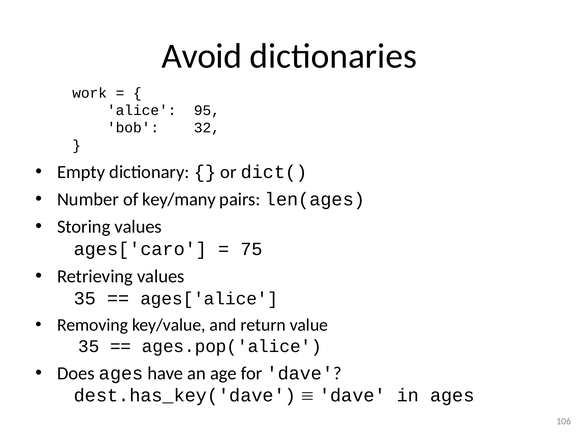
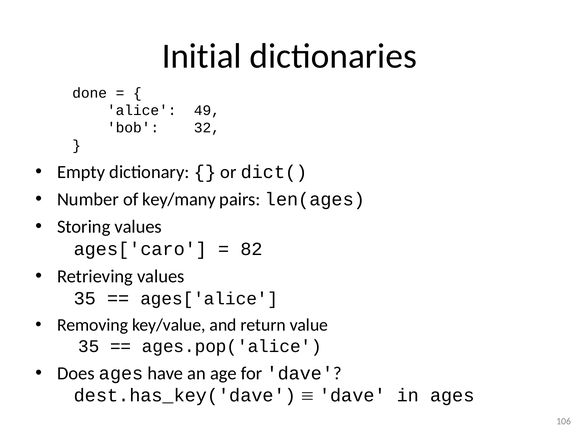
Avoid: Avoid -> Initial (202, 56)
work: work -> done (90, 93)
95: 95 -> 49 (207, 110)
75: 75 -> 82 (251, 248)
